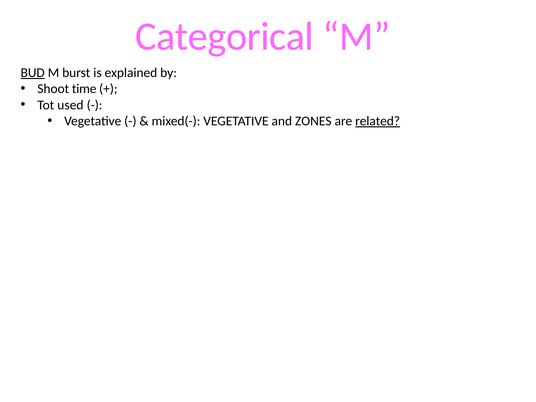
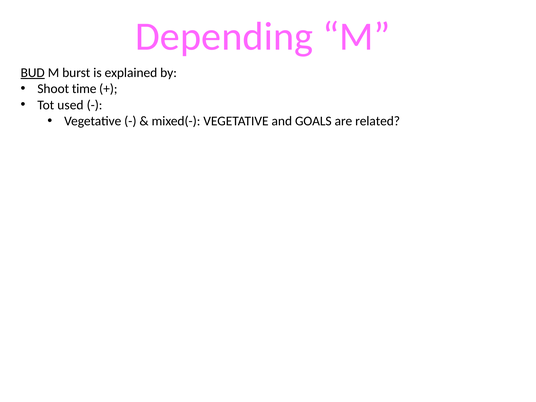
Categorical: Categorical -> Depending (224, 37)
ZONES: ZONES -> GOALS (313, 121)
related underline: present -> none (378, 121)
